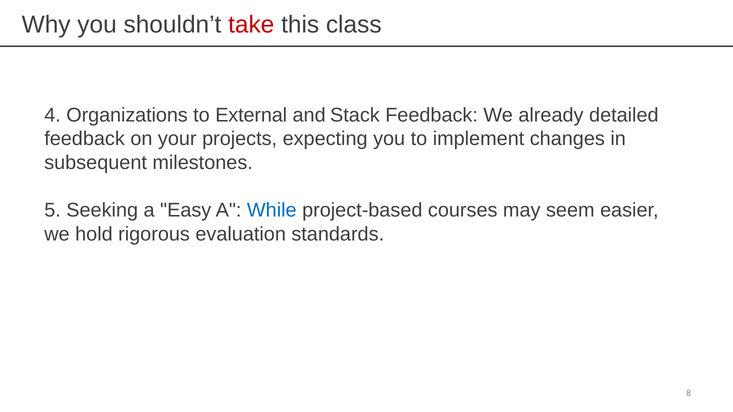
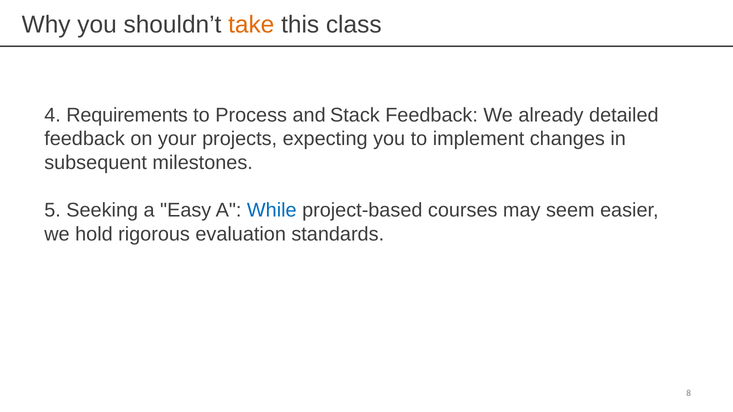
take colour: red -> orange (251, 25)
Organizations: Organizations -> Requirements (127, 115)
External: External -> Process (251, 115)
